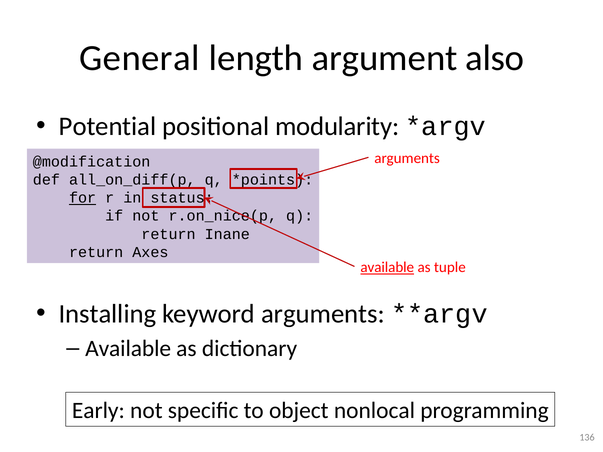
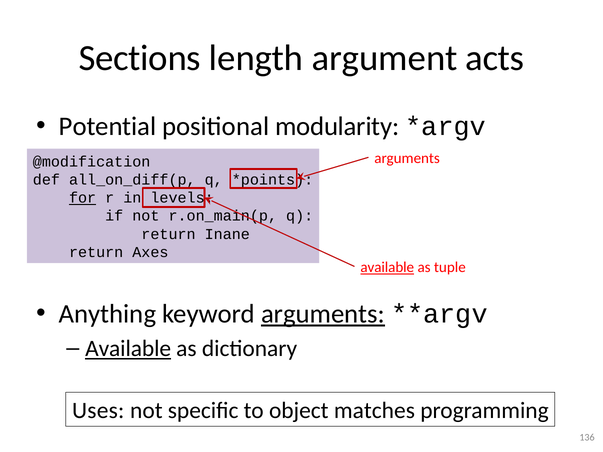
General: General -> Sections (140, 58)
also: also -> acts (495, 58)
status: status -> levels (182, 198)
r.on_nice(p: r.on_nice(p -> r.on_main(p (223, 216)
Installing: Installing -> Anything (107, 314)
arguments underline: none -> present (323, 314)
Available underline: none -> present (128, 349)
Early: Early -> Uses (98, 411)
nonlocal: nonlocal -> matches (374, 411)
